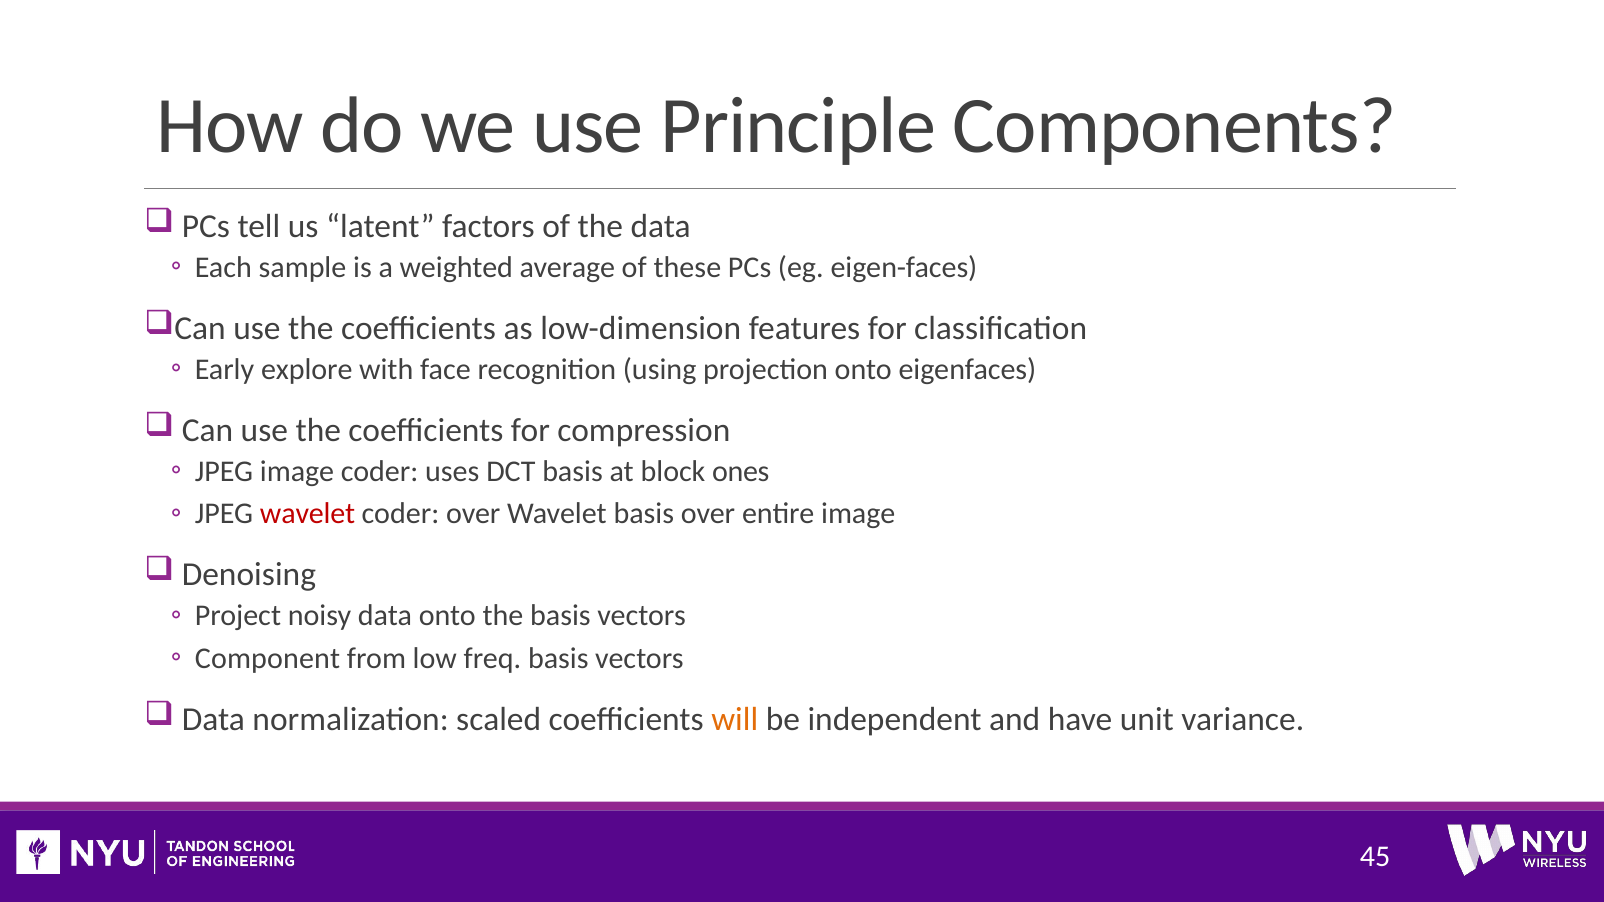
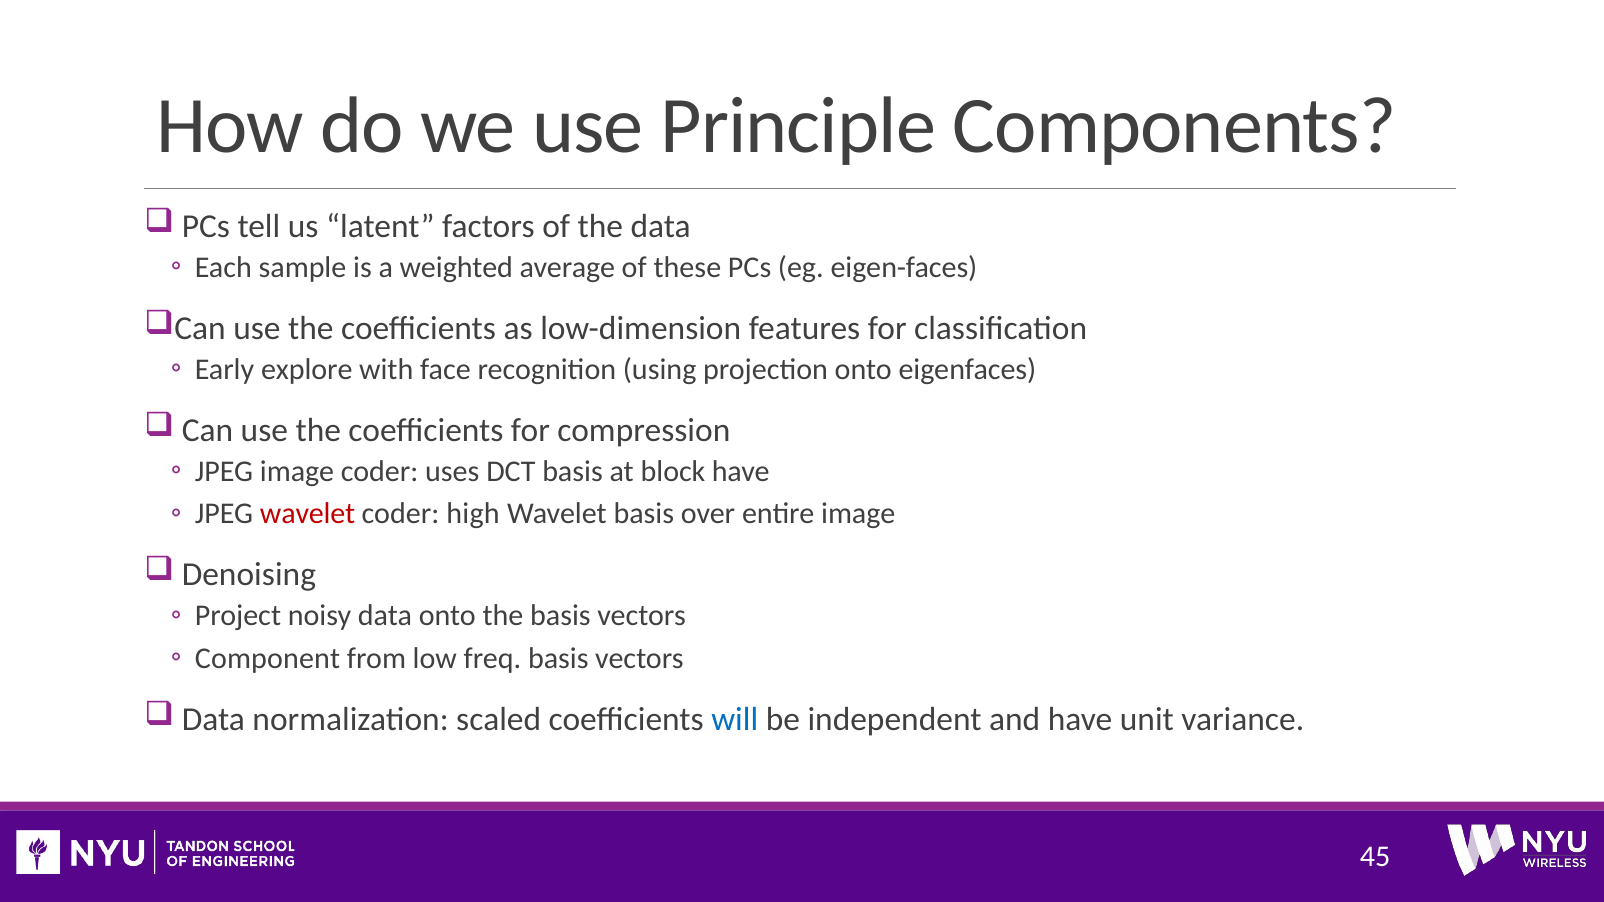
block ones: ones -> have (741, 471)
coder over: over -> high (473, 514)
will colour: orange -> blue (735, 720)
